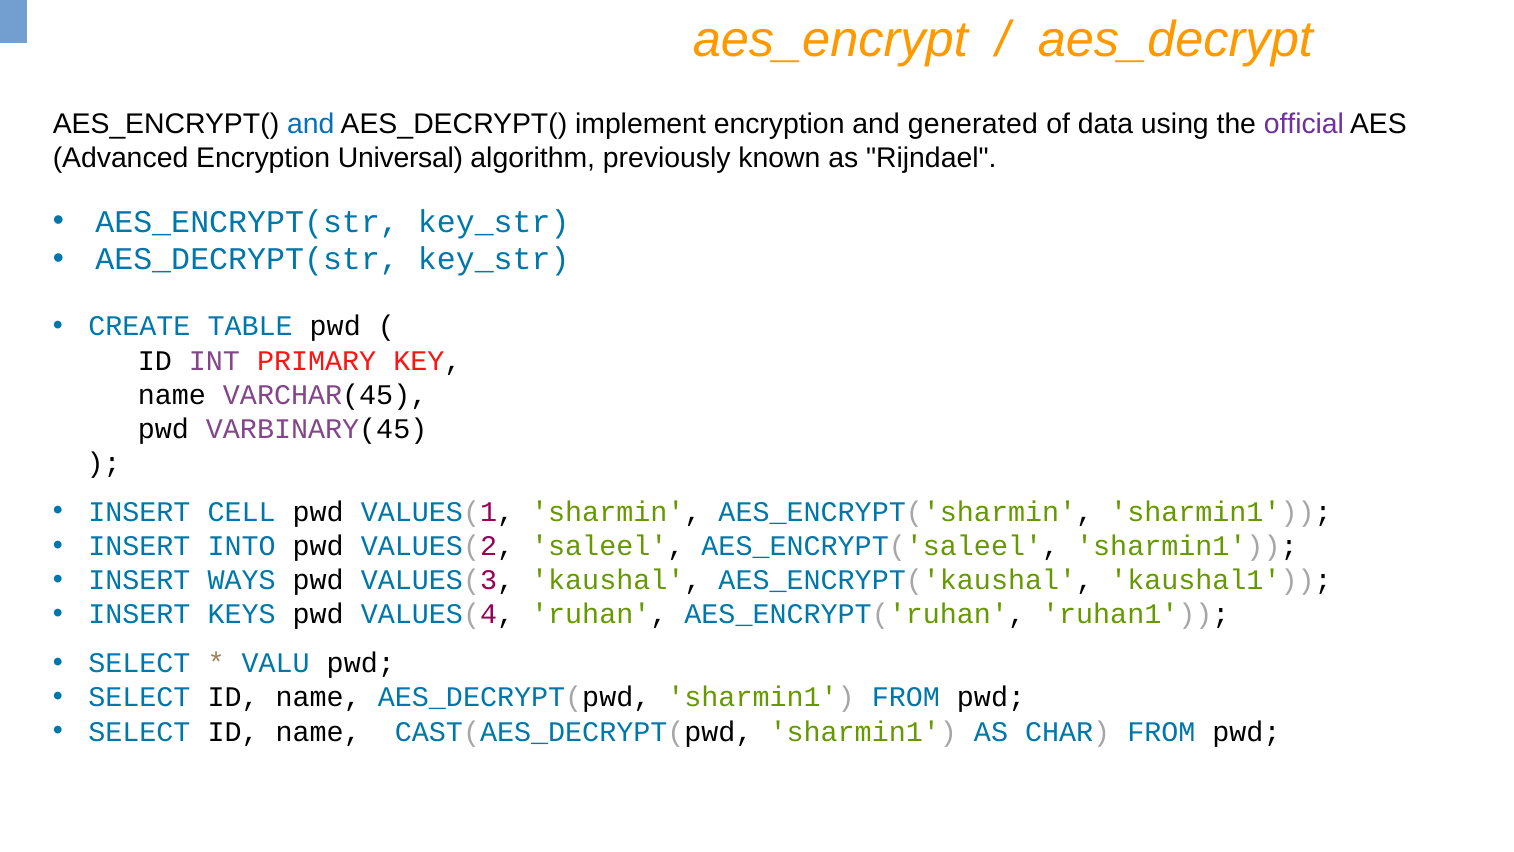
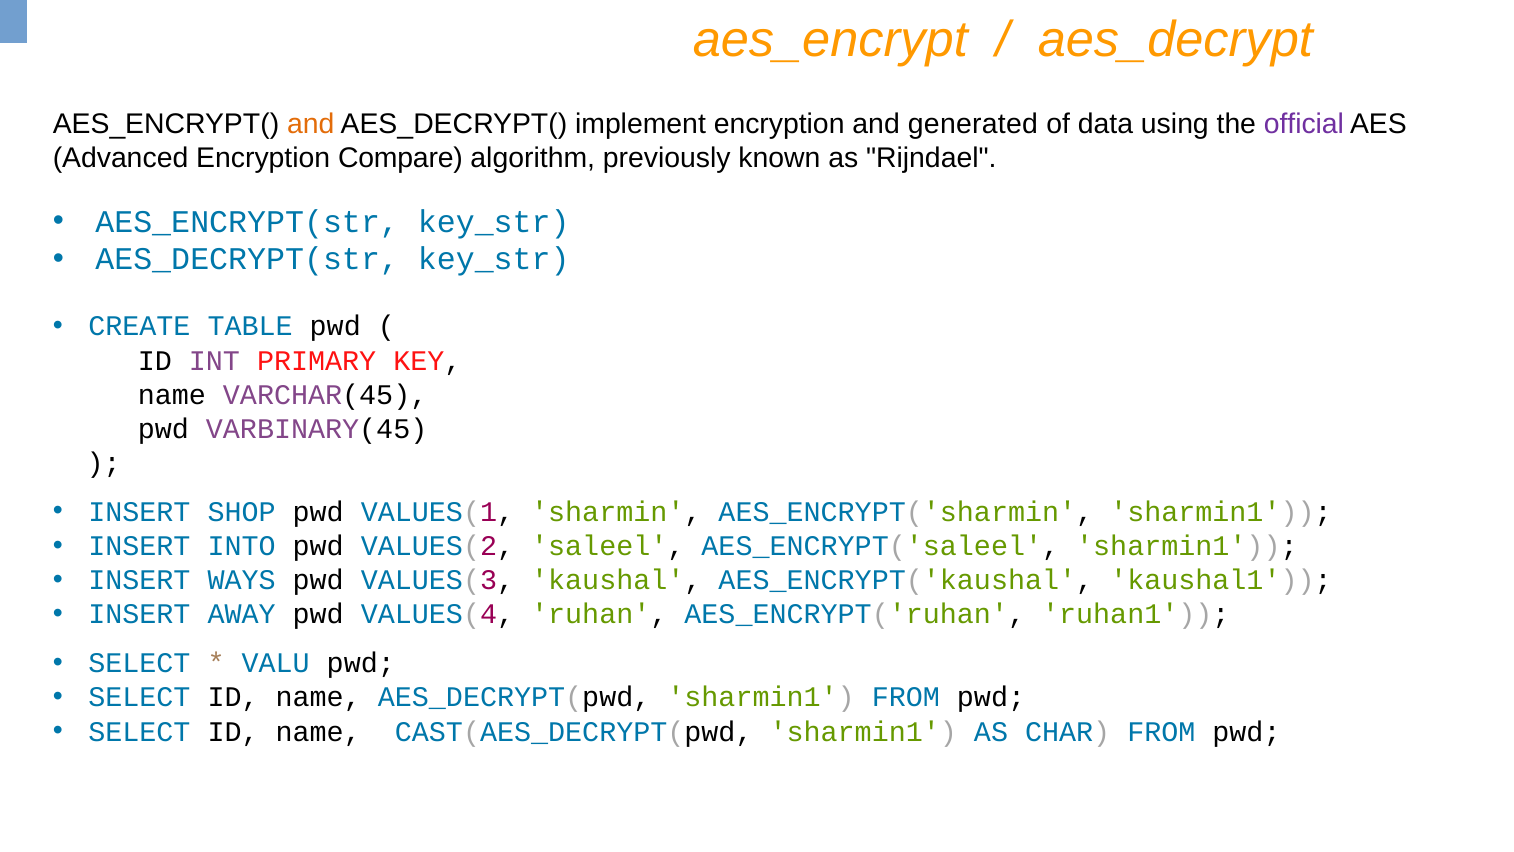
and colour: blue -> orange (311, 124)
Universal: Universal -> Compare (400, 158)
CELL: CELL -> SHOP (242, 512)
KEYS: KEYS -> AWAY (242, 614)
